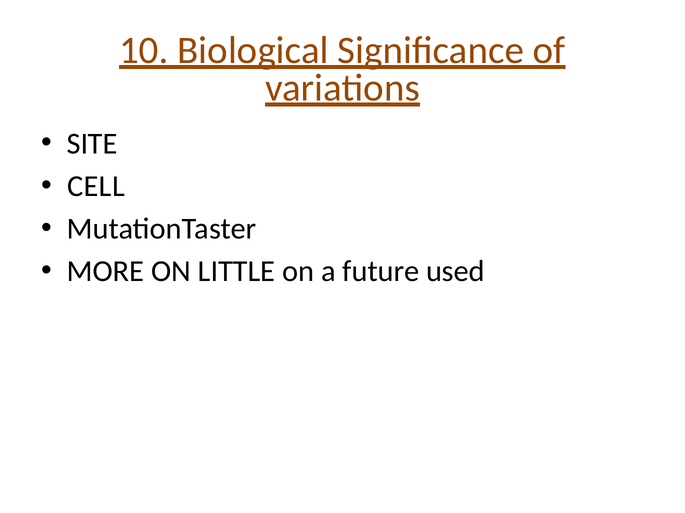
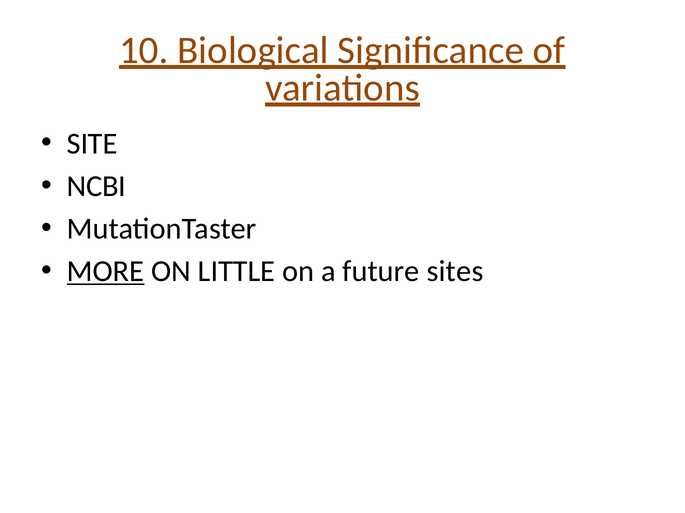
CELL: CELL -> NCBI (96, 186)
MORE underline: none -> present (106, 272)
used: used -> sites (455, 272)
